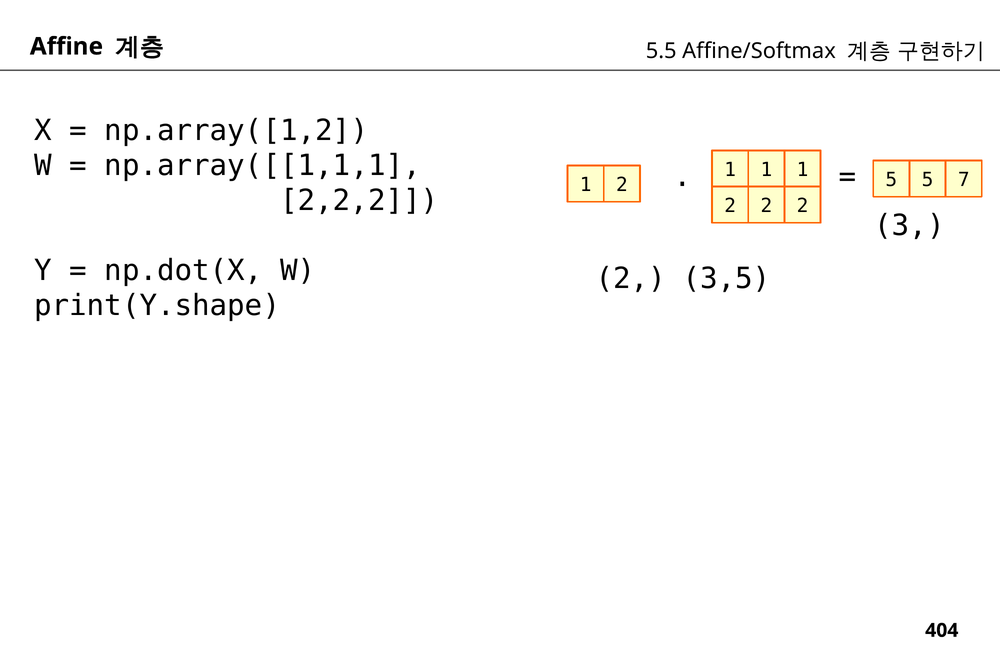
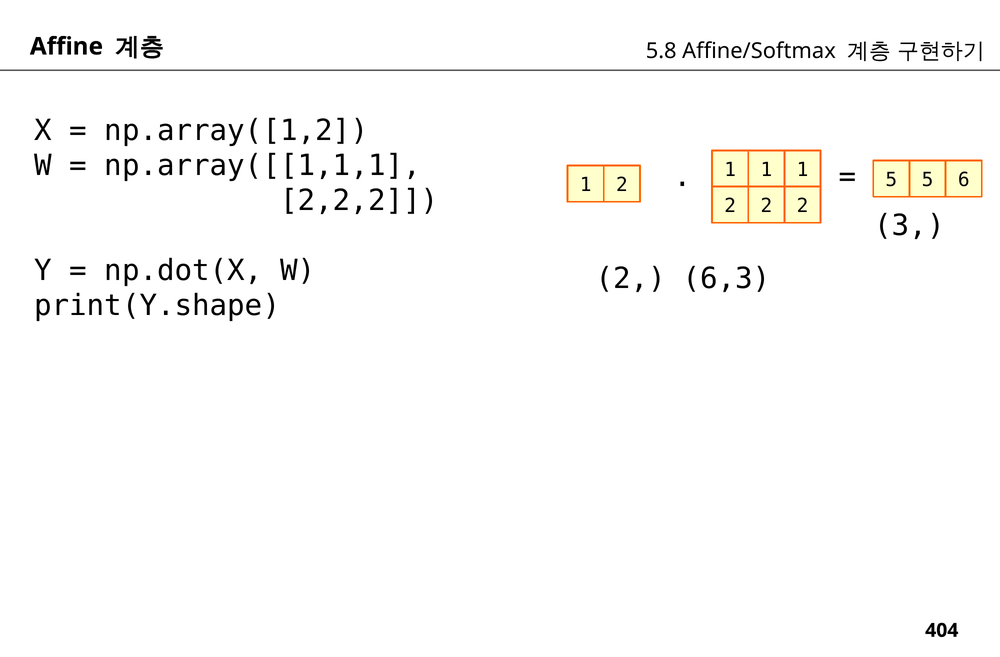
5.5: 5.5 -> 5.8 (661, 51)
7: 7 -> 6 (964, 180)
3,5: 3,5 -> 6,3 (726, 278)
